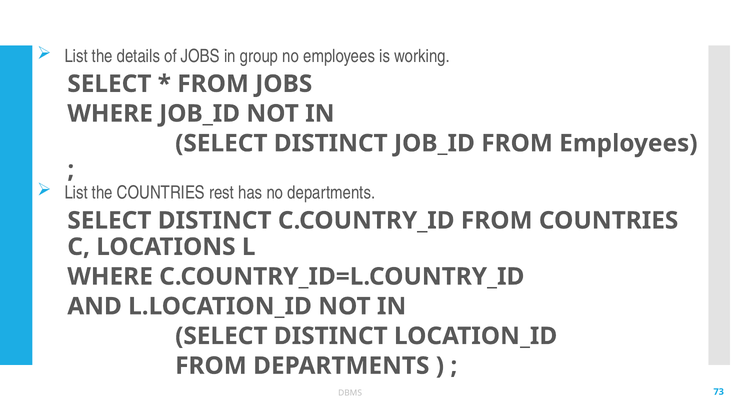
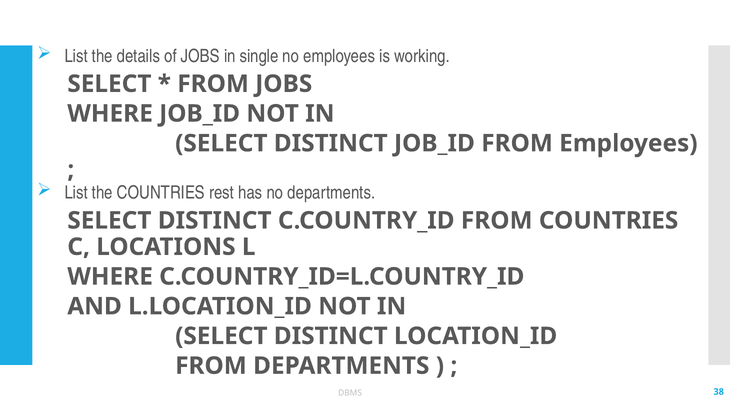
group: group -> single (259, 56)
73: 73 -> 38 (719, 392)
